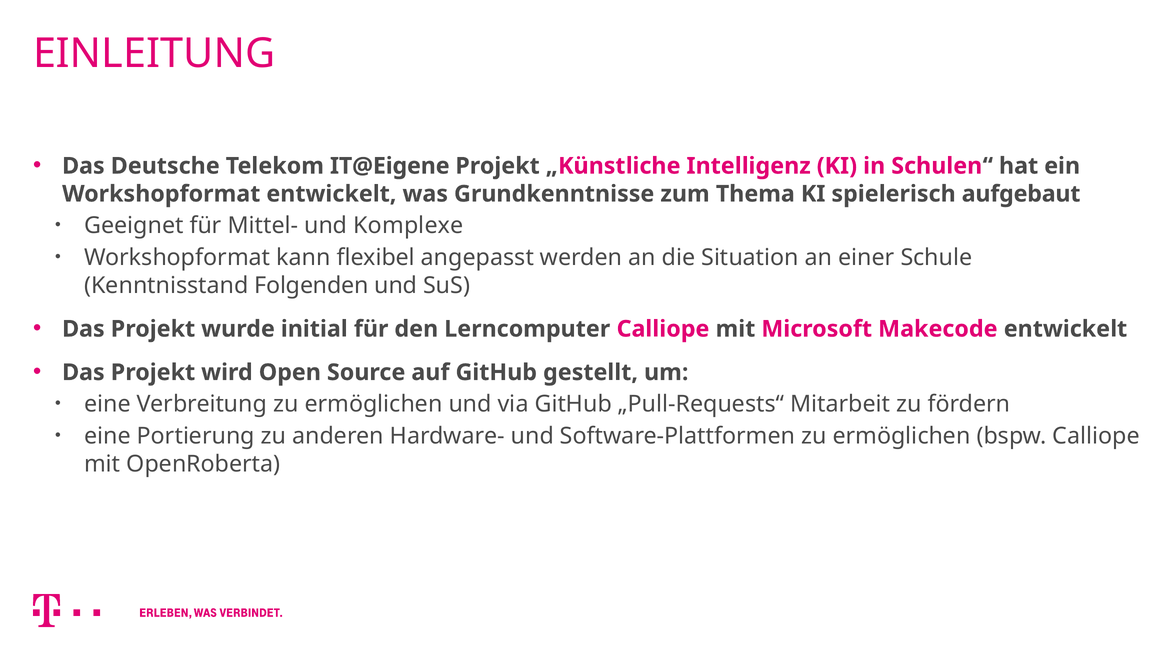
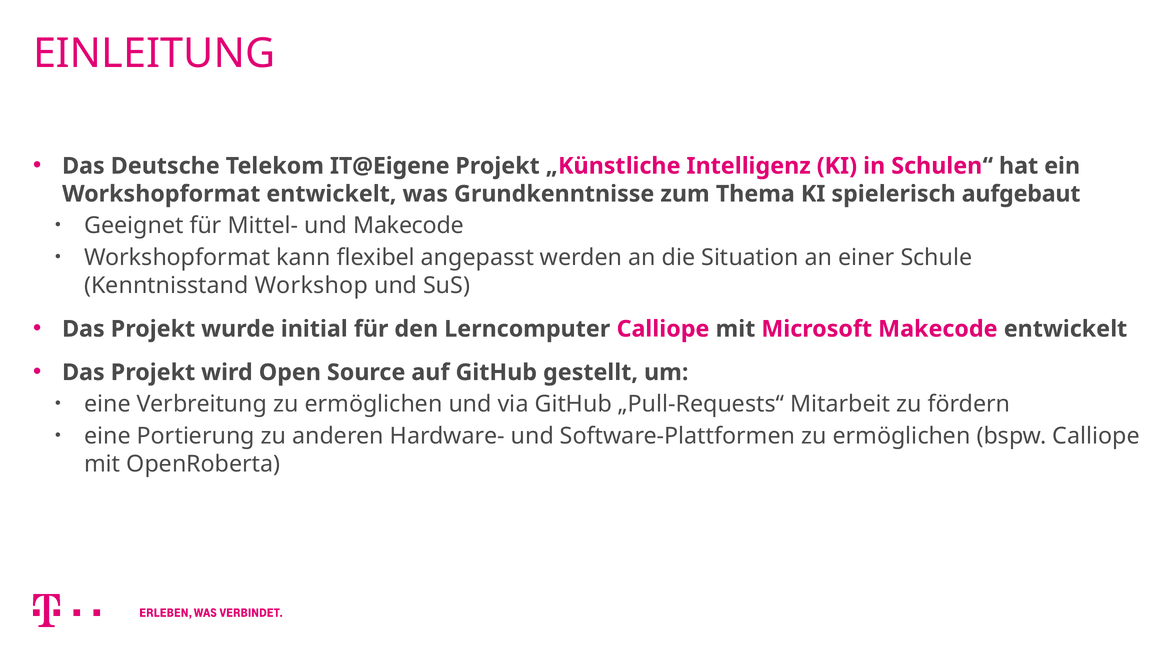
und Komplexe: Komplexe -> Makecode (409, 226)
Folgenden: Folgenden -> Workshop (311, 286)
